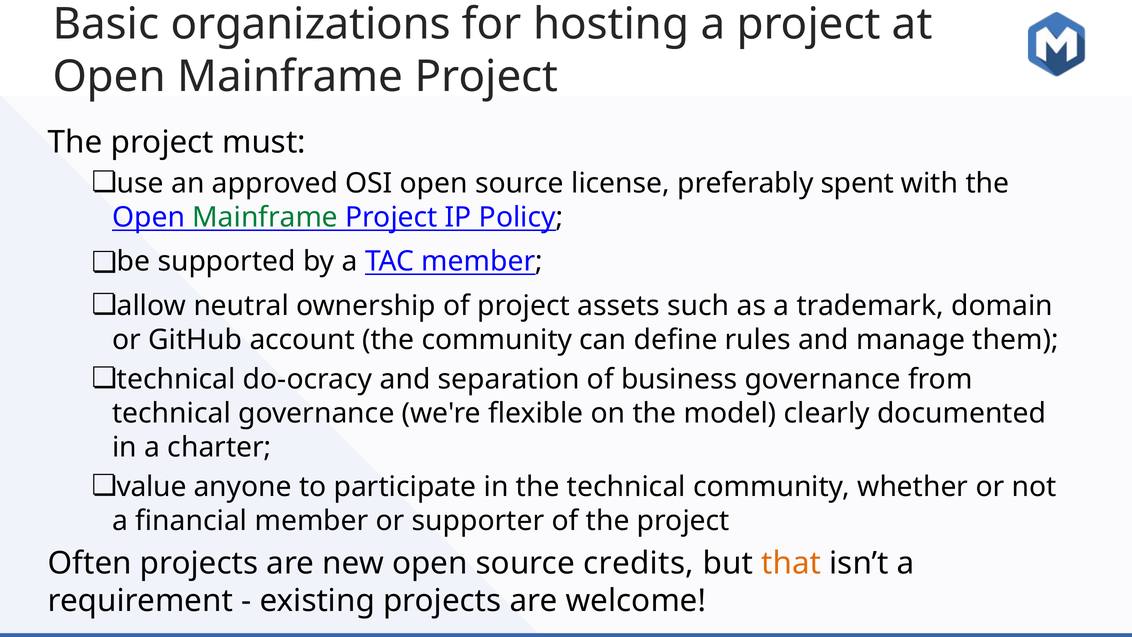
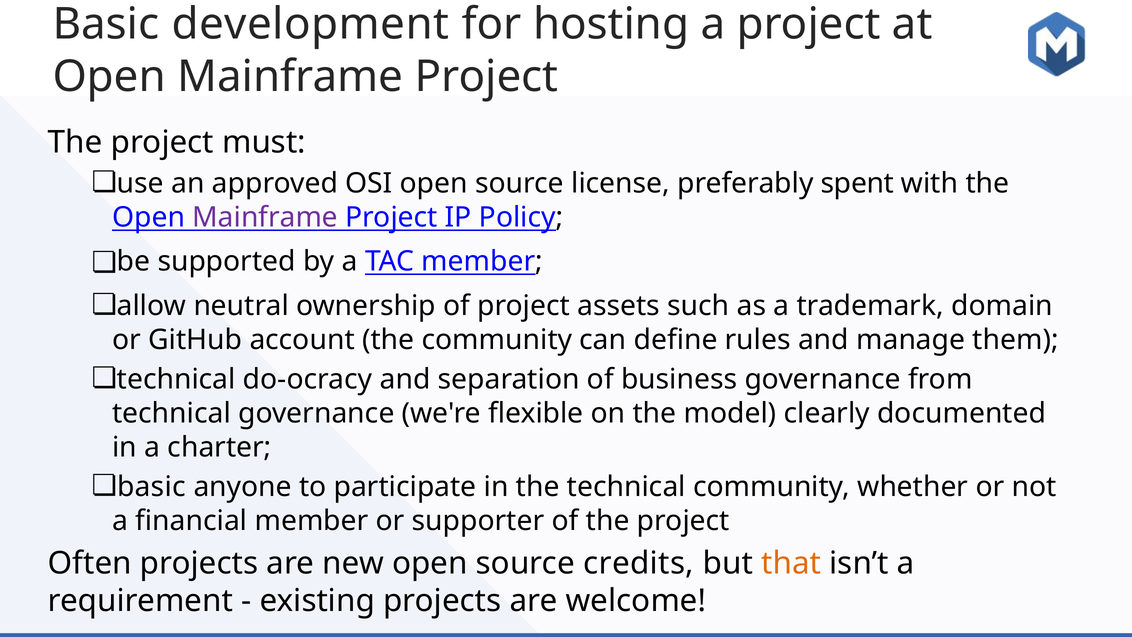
organizations: organizations -> development (310, 24)
Mainframe colour: green -> purple (265, 217)
value: value -> basic (151, 487)
